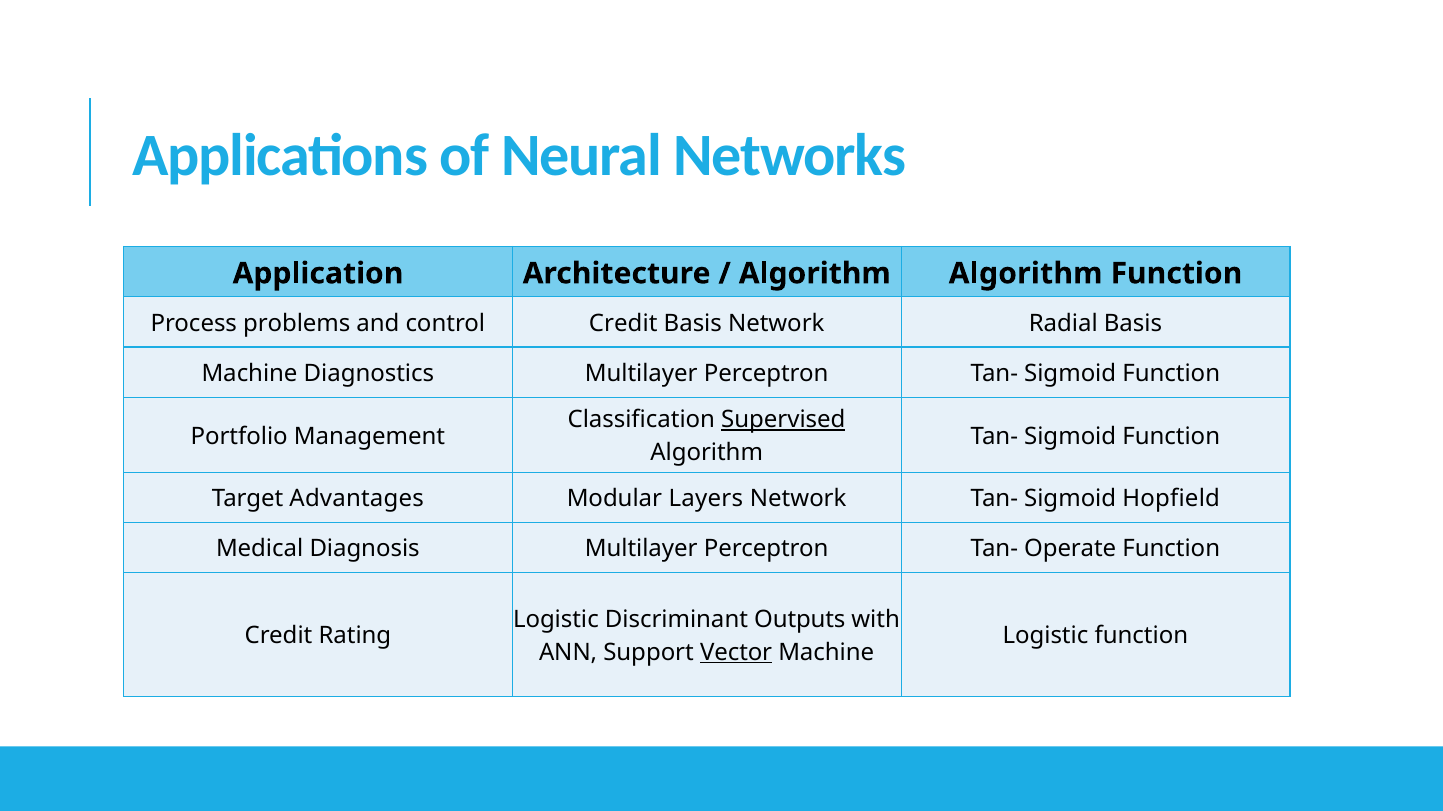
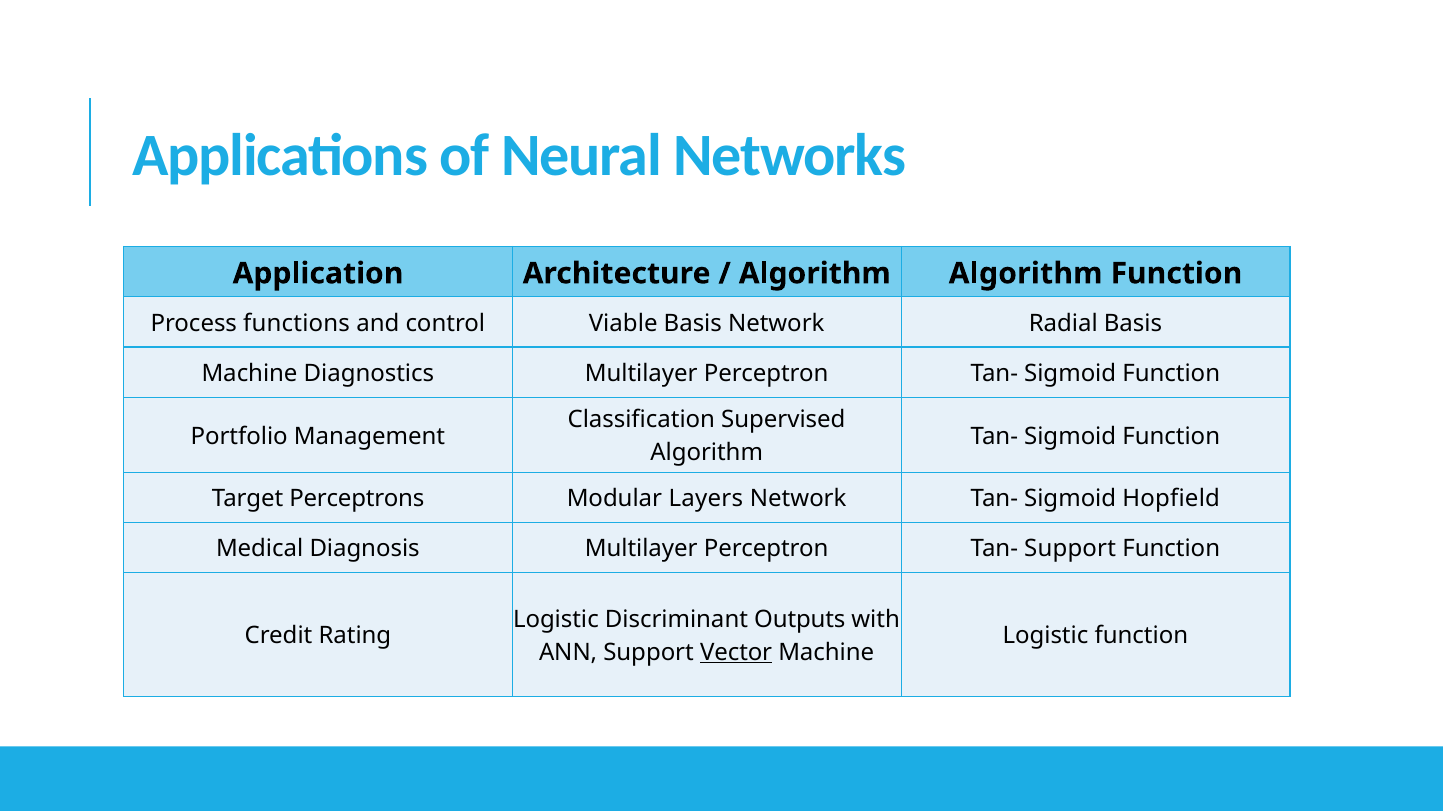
problems: problems -> functions (297, 324)
control Credit: Credit -> Viable (623, 324)
Supervised underline: present -> none (783, 420)
Advantages: Advantages -> Perceptrons (357, 499)
Tan- Operate: Operate -> Support (1070, 549)
